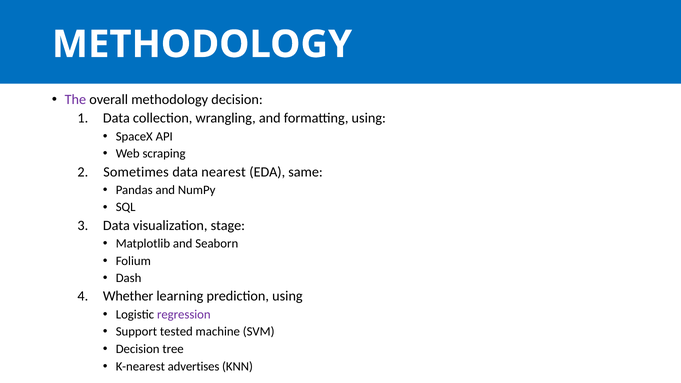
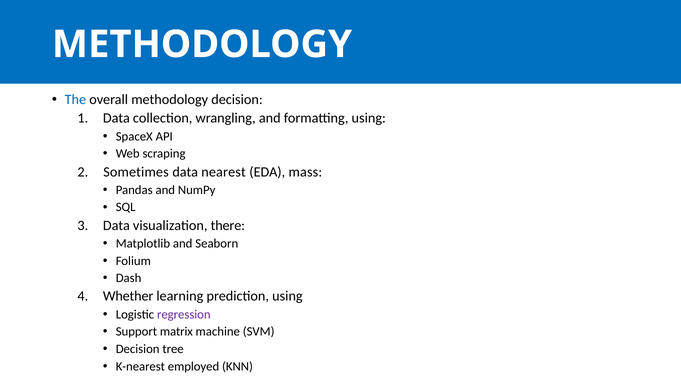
The colour: purple -> blue (75, 99)
same: same -> mass (305, 172)
stage: stage -> there (228, 225)
tested: tested -> matrix (176, 332)
advertises: advertises -> employed (194, 366)
